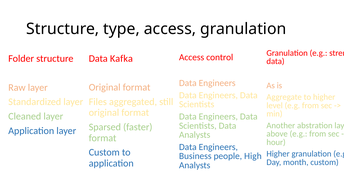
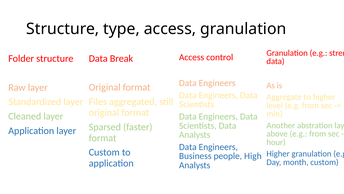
Kafka: Kafka -> Break (121, 58)
